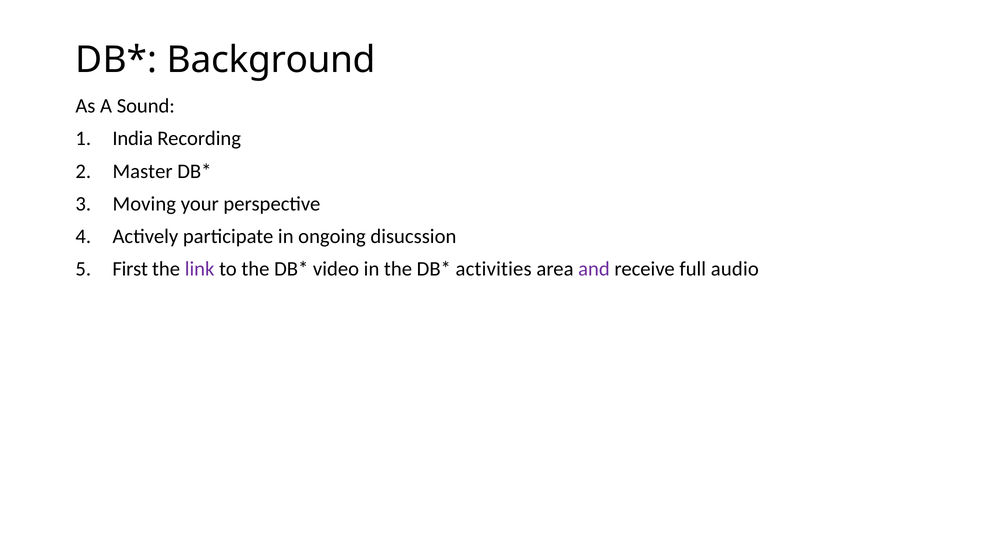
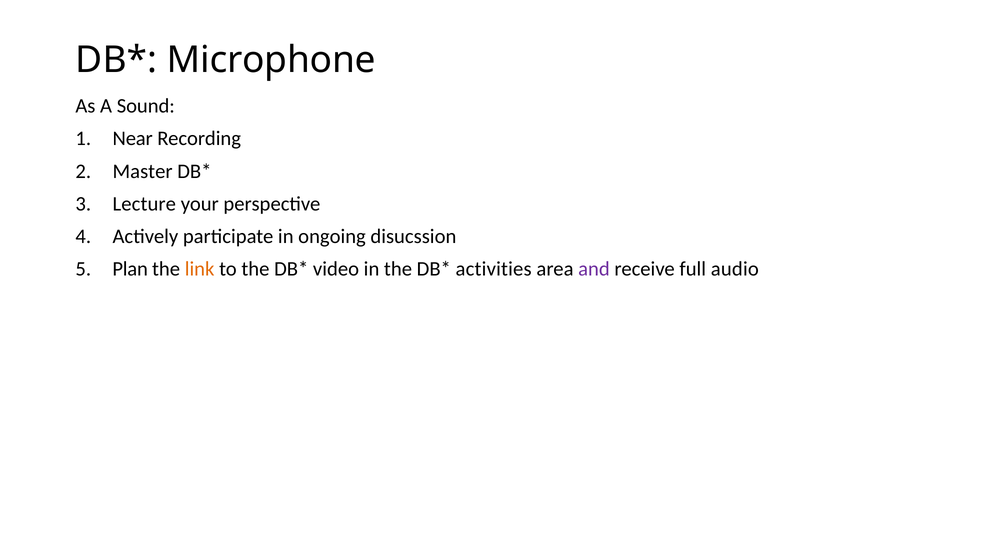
Background: Background -> Microphone (271, 60)
India: India -> Near (133, 139)
Moving: Moving -> Lecture (144, 204)
First: First -> Plan (130, 269)
link colour: purple -> orange (200, 269)
